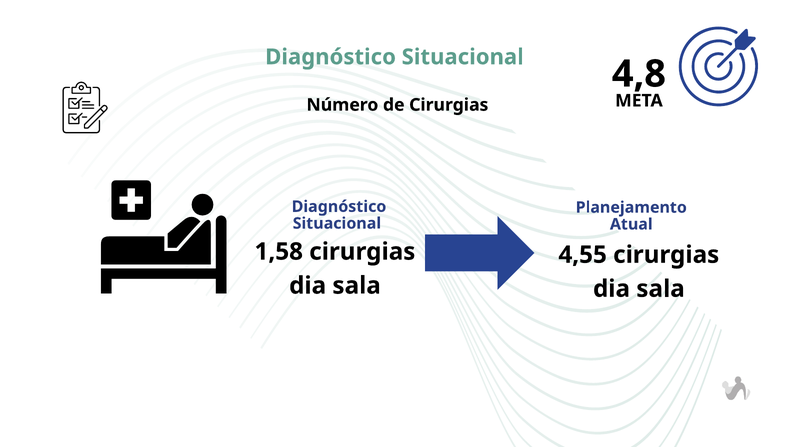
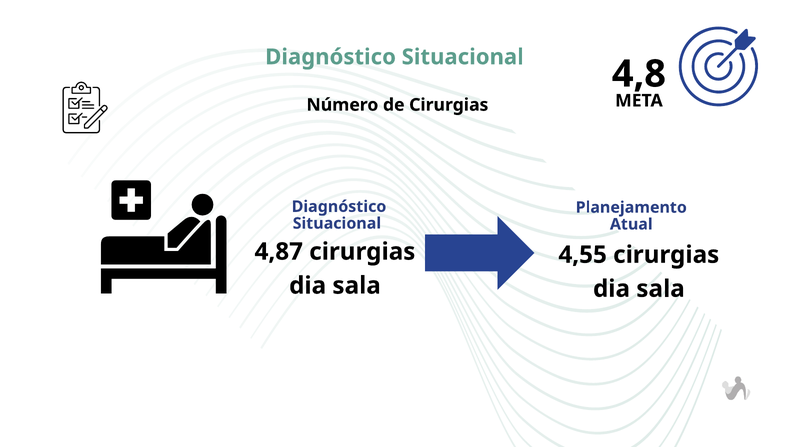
1,58: 1,58 -> 4,87 (279, 252)
